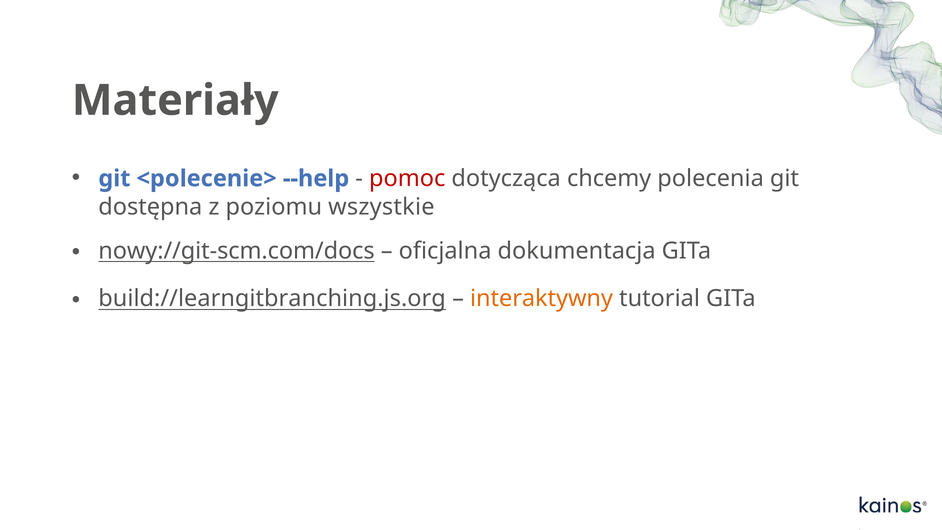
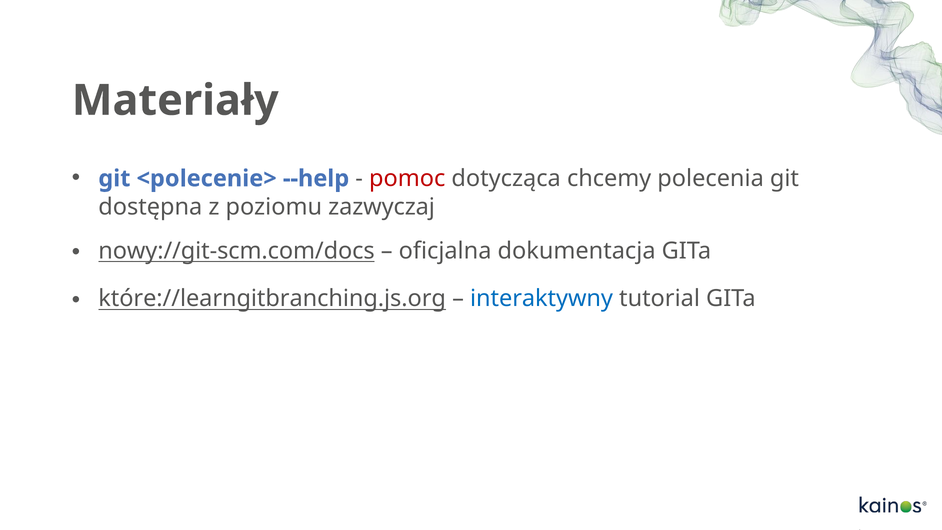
wszystkie: wszystkie -> zazwyczaj (382, 207)
build://learngitbranching.js.org: build://learngitbranching.js.org -> które://learngitbranching.js.org (272, 299)
interaktywny colour: orange -> blue (542, 299)
